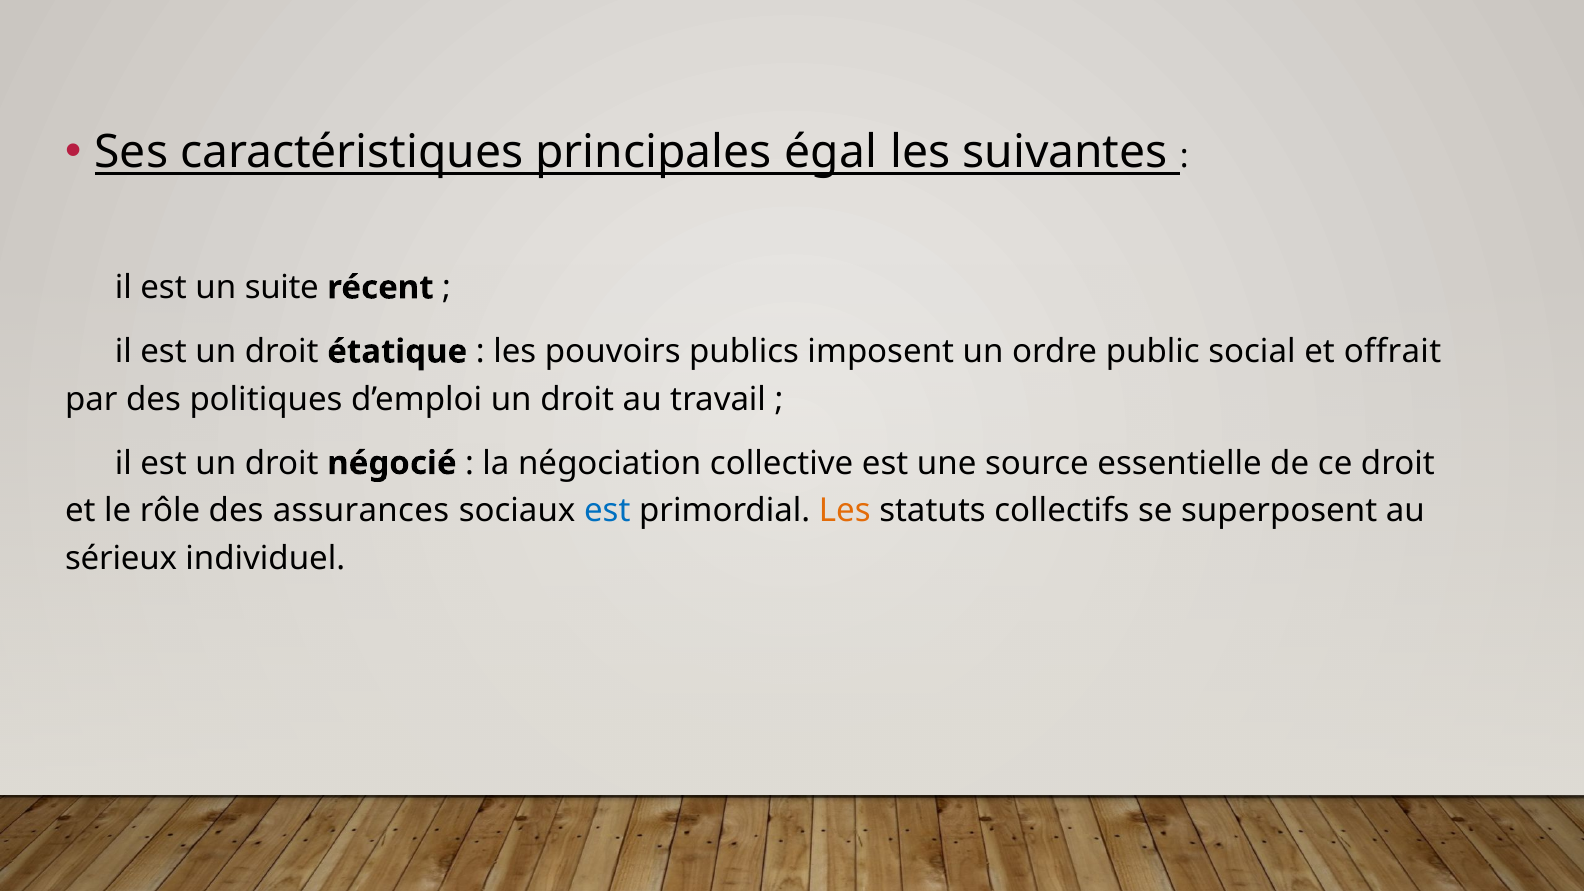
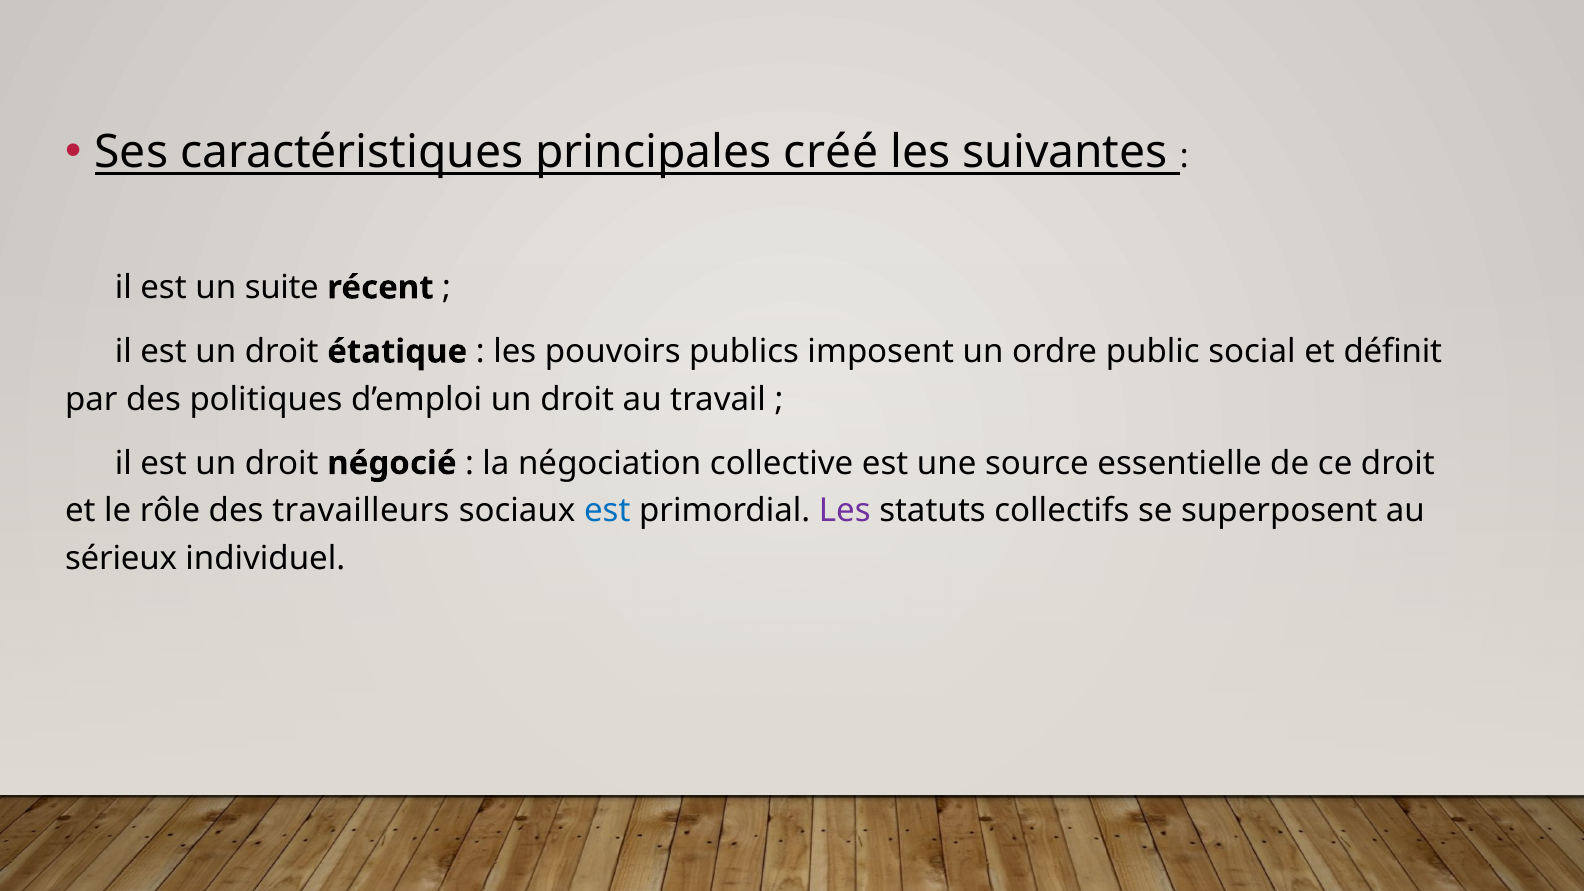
égal: égal -> créé (831, 153)
offrait: offrait -> définit (1393, 352)
assurances: assurances -> travailleurs (361, 511)
Les colour: orange -> purple (845, 511)
